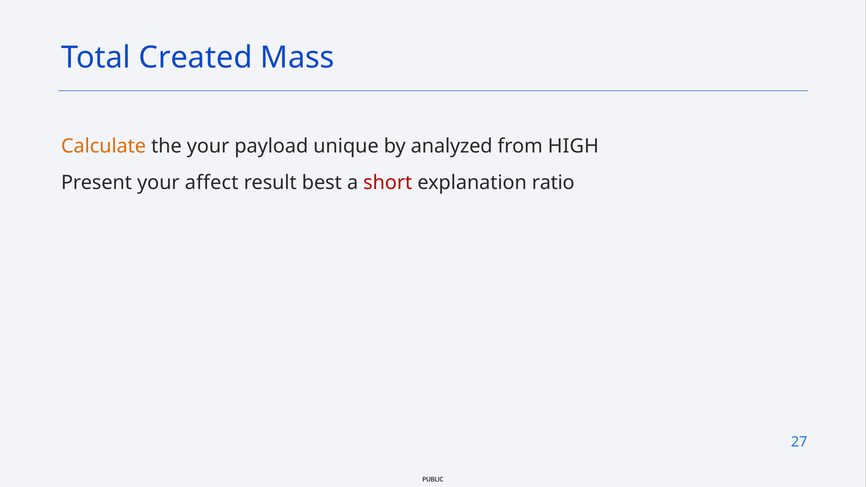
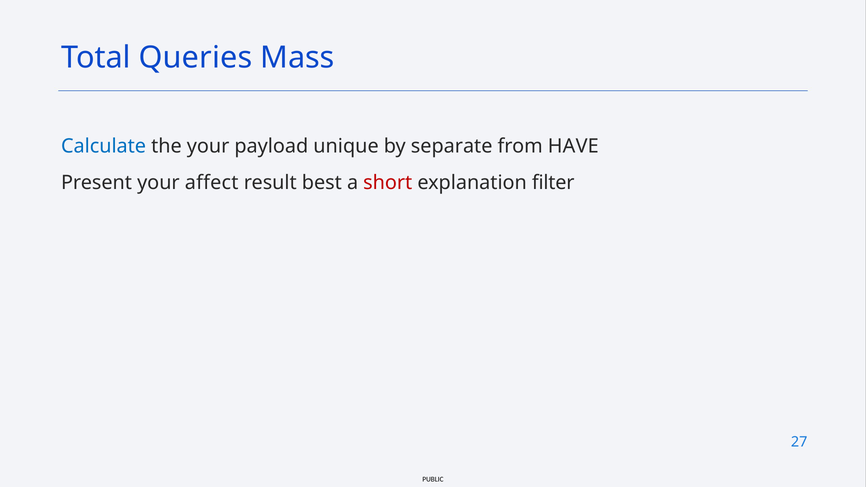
Created: Created -> Queries (195, 58)
Calculate colour: orange -> blue (104, 146)
analyzed: analyzed -> separate (452, 146)
HIGH: HIGH -> HAVE (573, 146)
ratio: ratio -> filter (553, 183)
